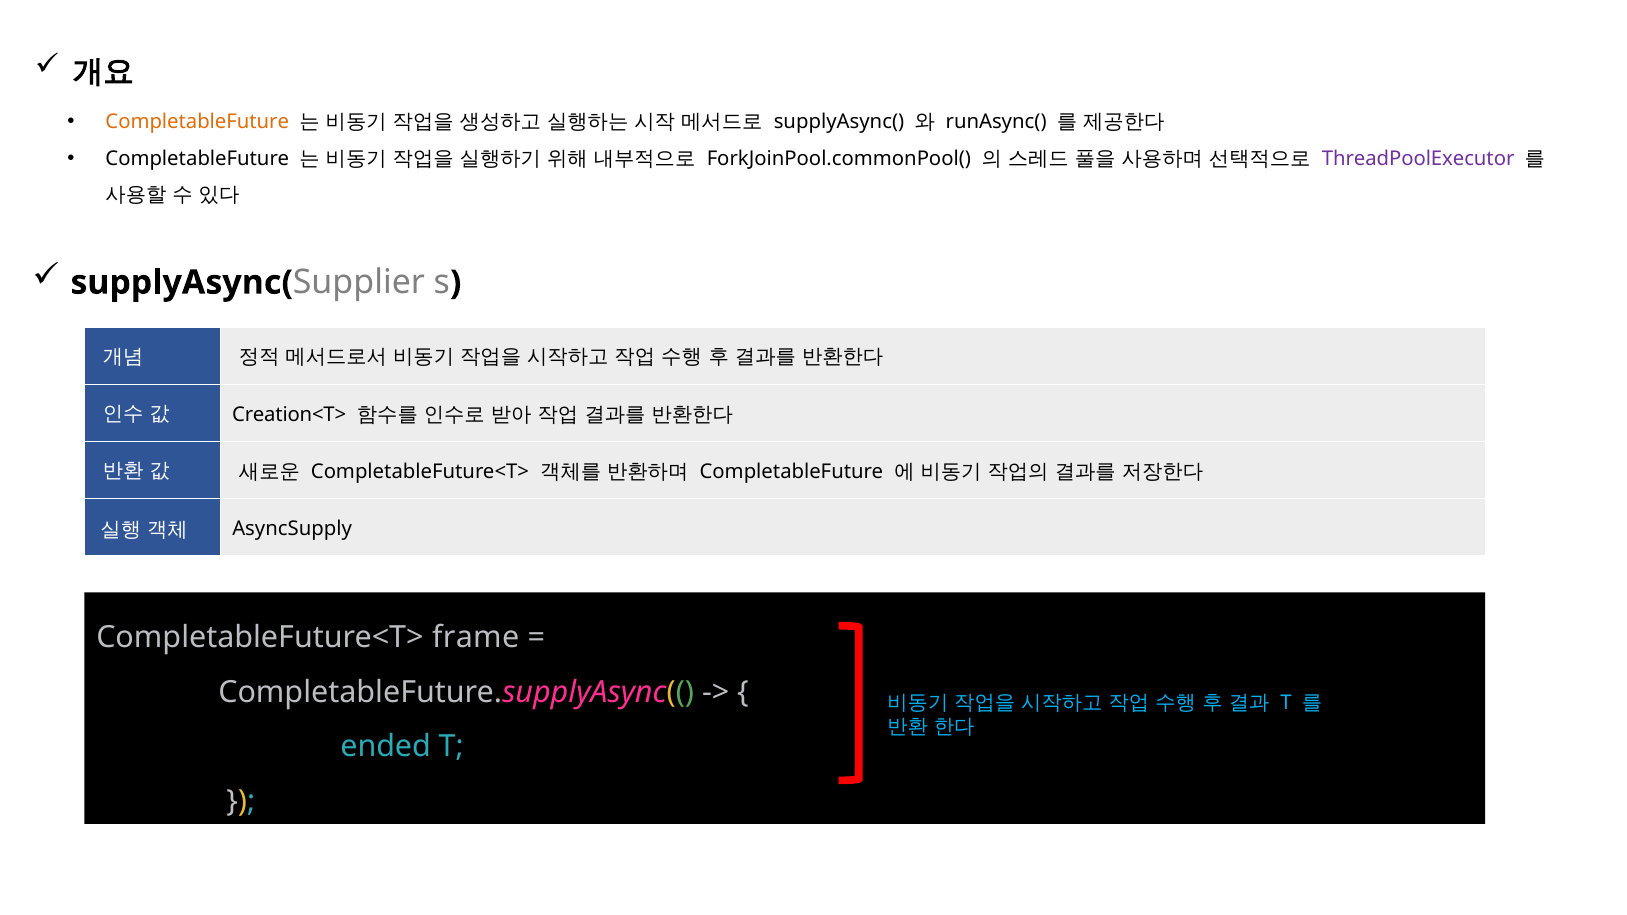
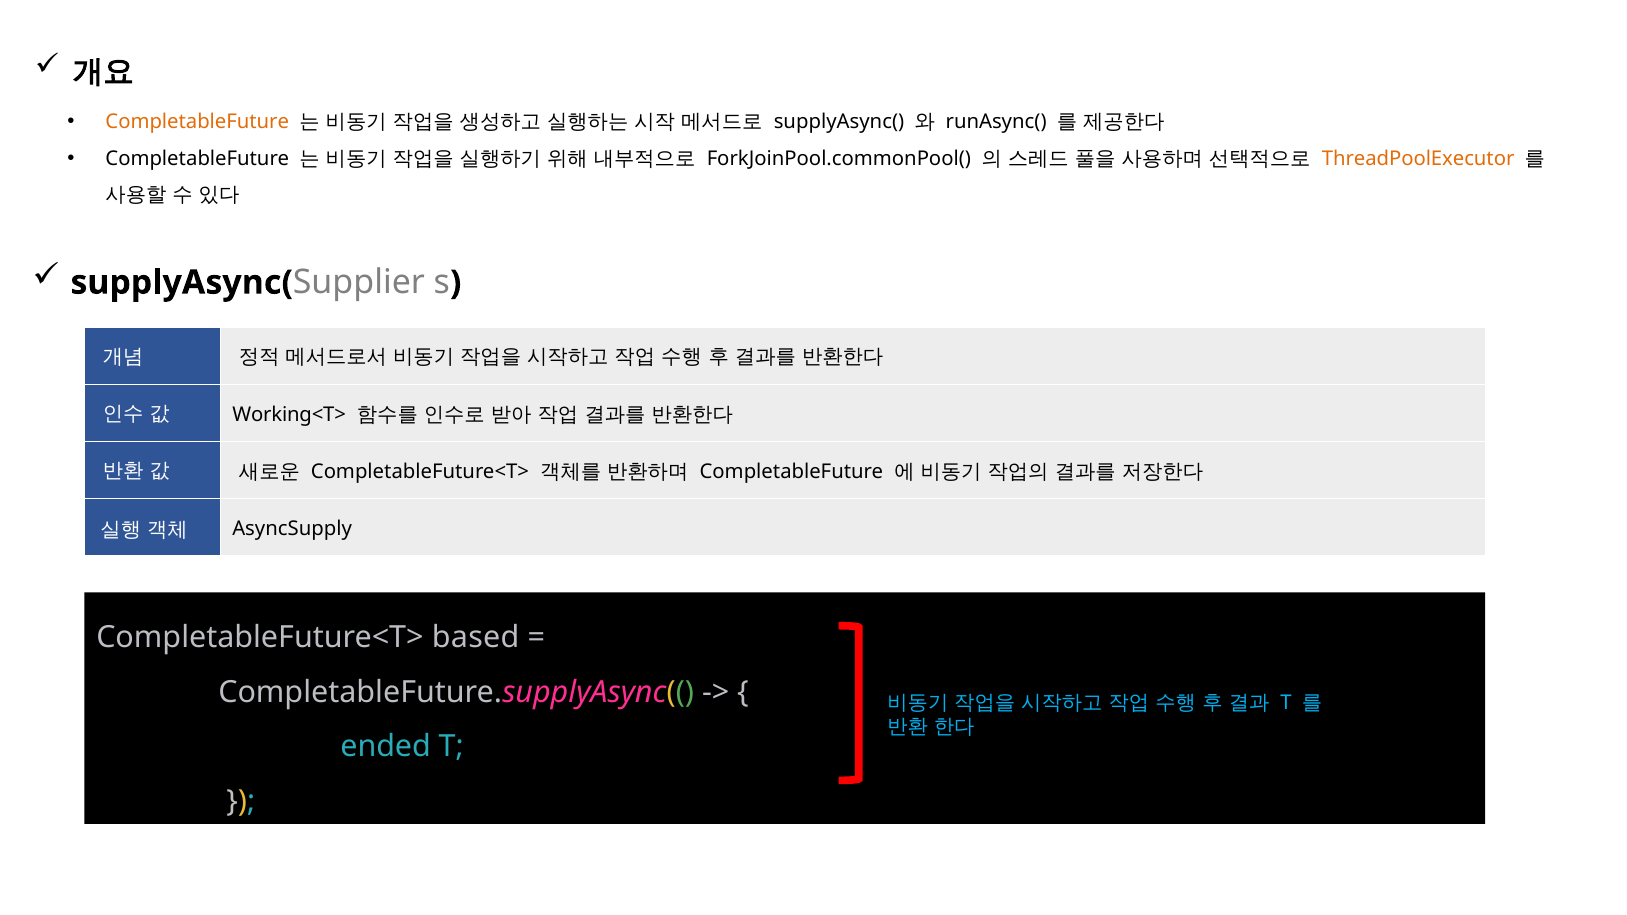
ThreadPoolExecutor colour: purple -> orange (1418, 159)
Creation<T>: Creation<T> -> Working<T> (289, 415)
frame: frame -> based (476, 637)
